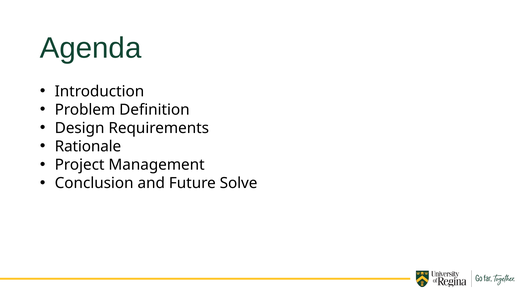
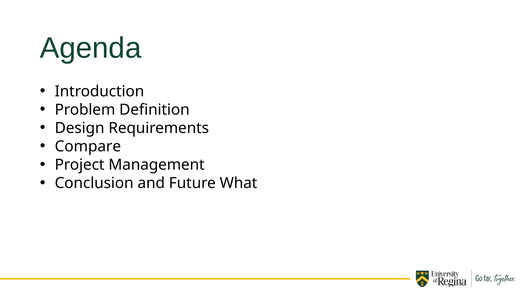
Rationale: Rationale -> Compare (88, 146)
Solve: Solve -> What (239, 183)
